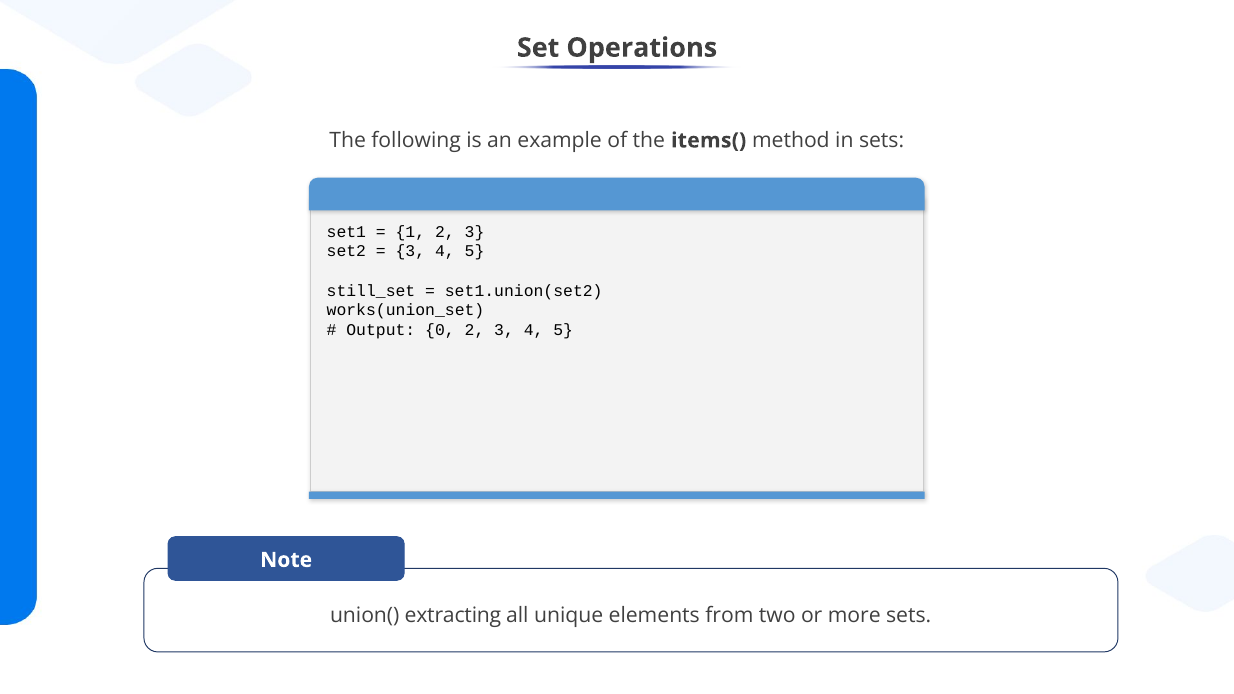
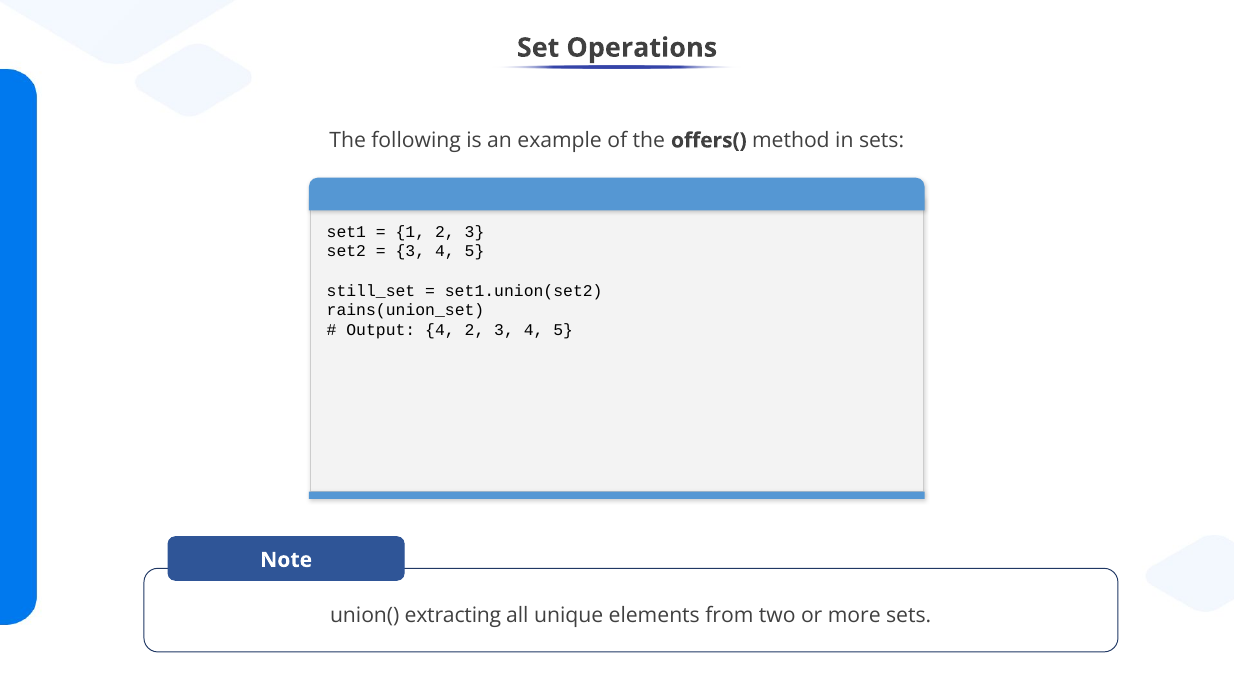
items(: items( -> offers( (709, 141)
works(union_set: works(union_set -> rains(union_set (405, 311)
Output 0: 0 -> 4 (440, 330)
